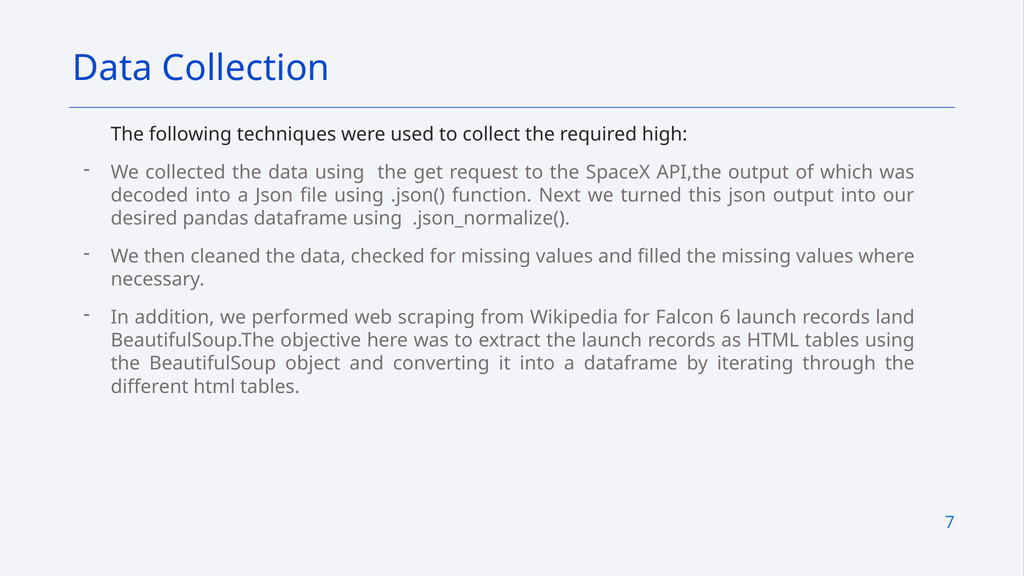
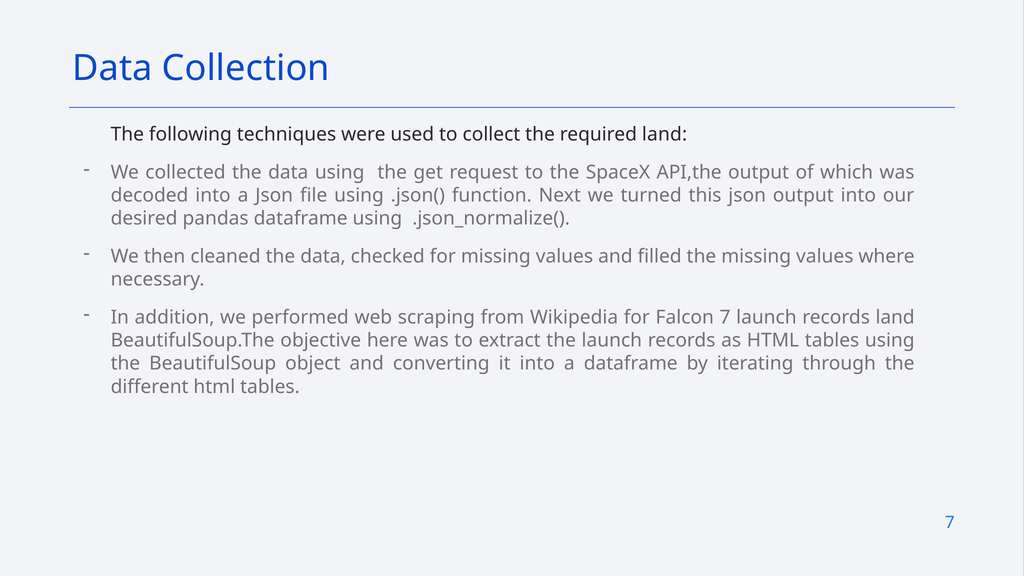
required high: high -> land (665, 135)
Falcon 6: 6 -> 7 (725, 318)
